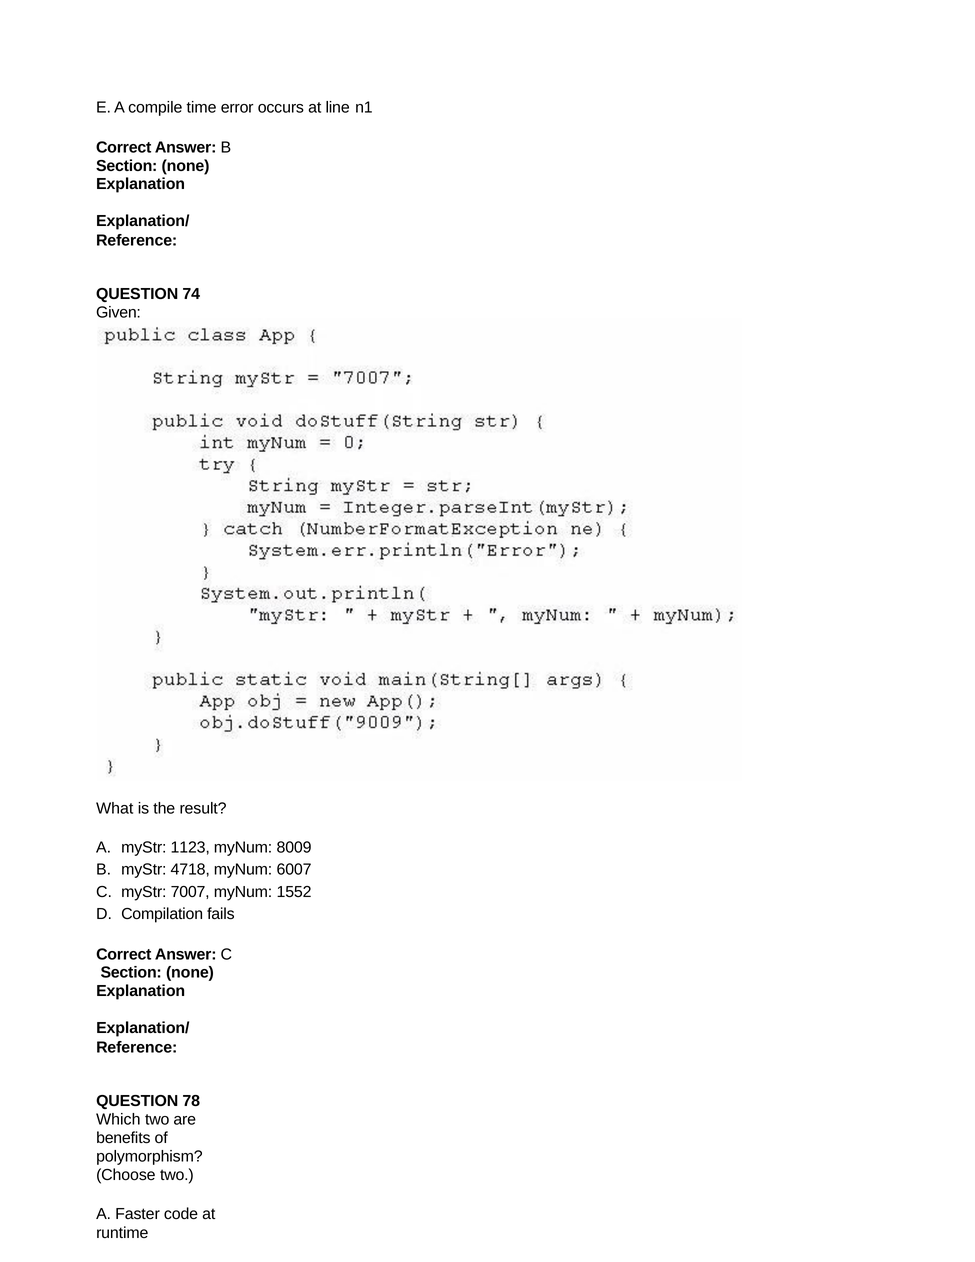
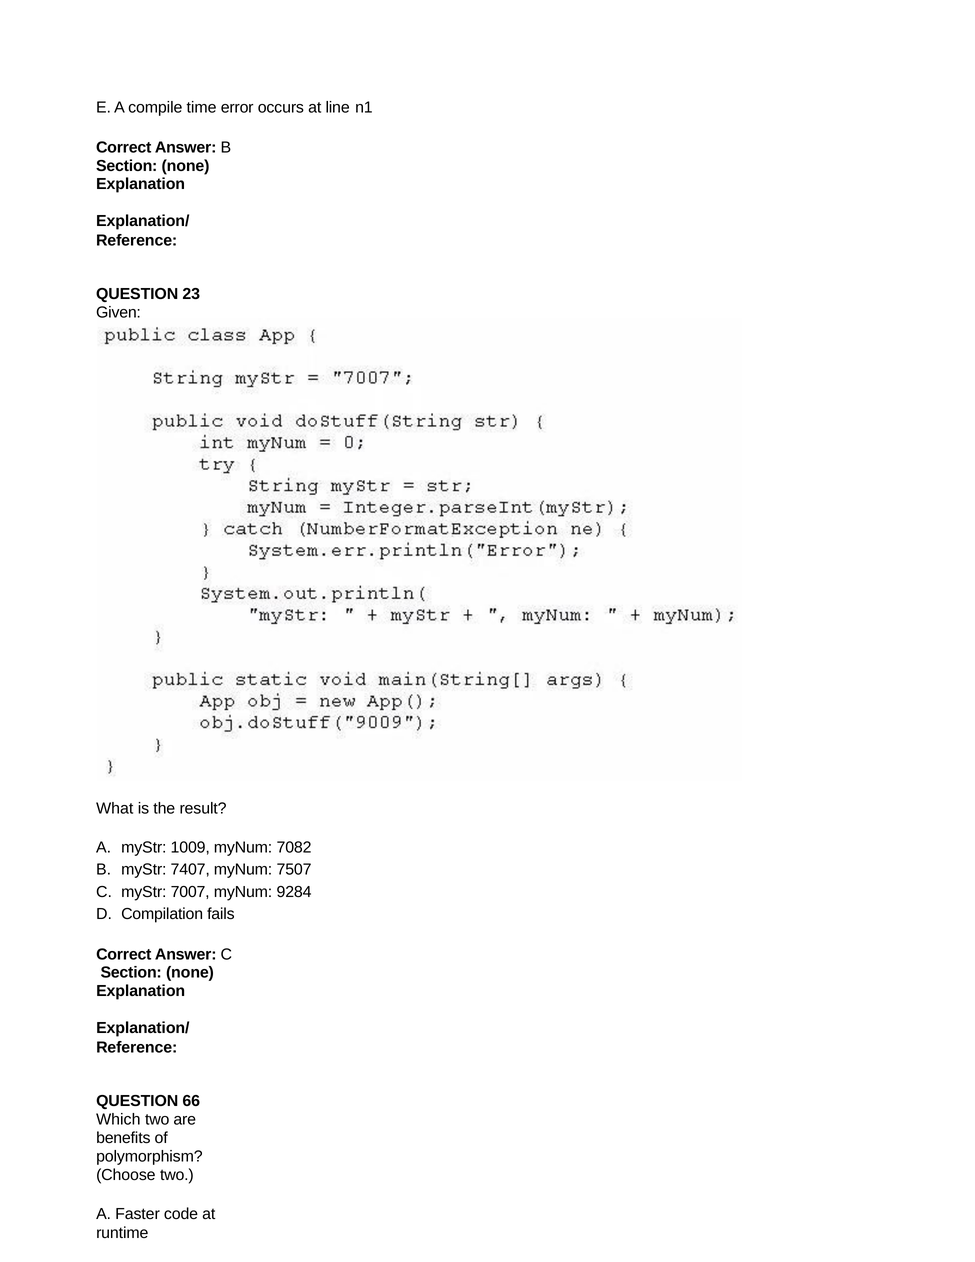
74: 74 -> 23 (191, 294)
1123: 1123 -> 1009 (190, 847)
8009: 8009 -> 7082 (294, 847)
4718: 4718 -> 7407 (190, 869)
6007: 6007 -> 7507 (294, 869)
1552: 1552 -> 9284 (294, 892)
78: 78 -> 66 (191, 1101)
